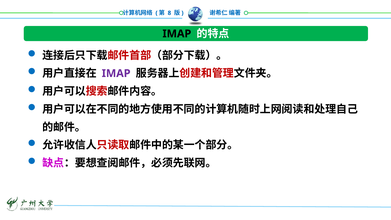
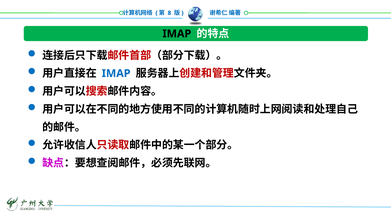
IMAP colour: purple -> blue (116, 73)
